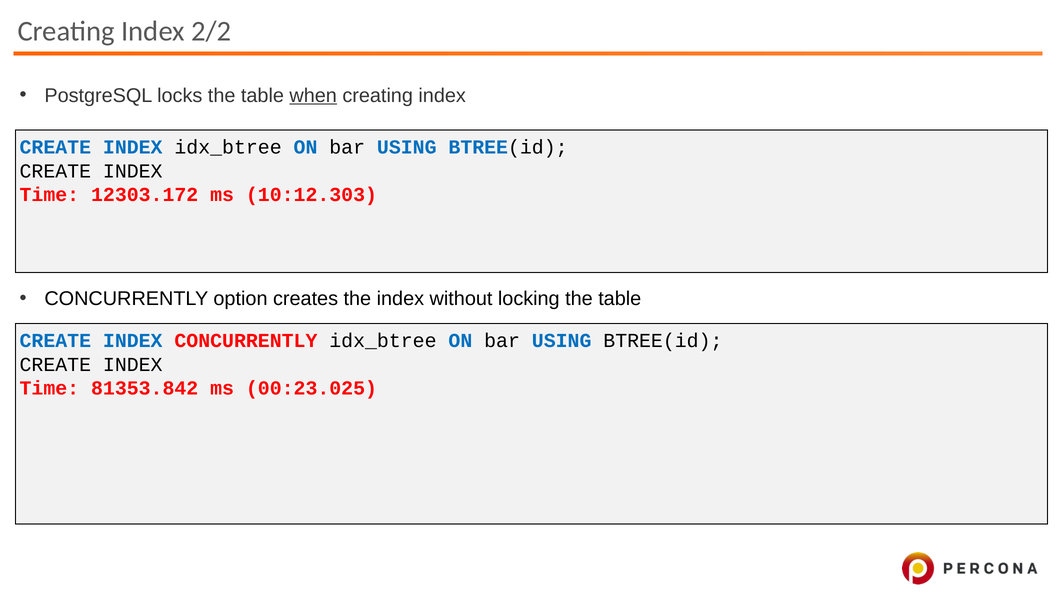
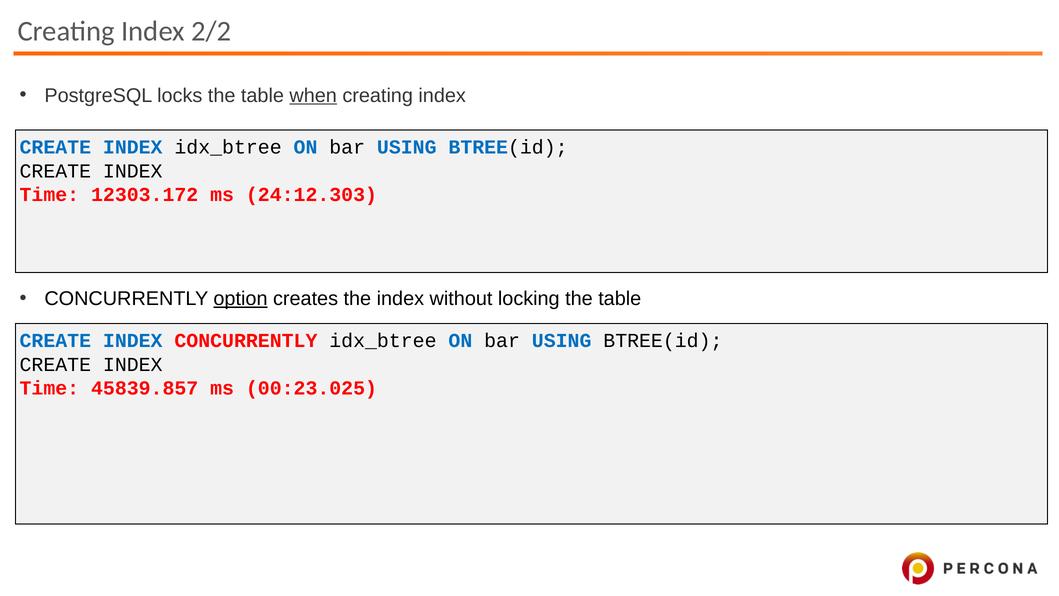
10:12.303: 10:12.303 -> 24:12.303 (311, 195)
option underline: none -> present (240, 299)
81353.842: 81353.842 -> 45839.857 (145, 388)
